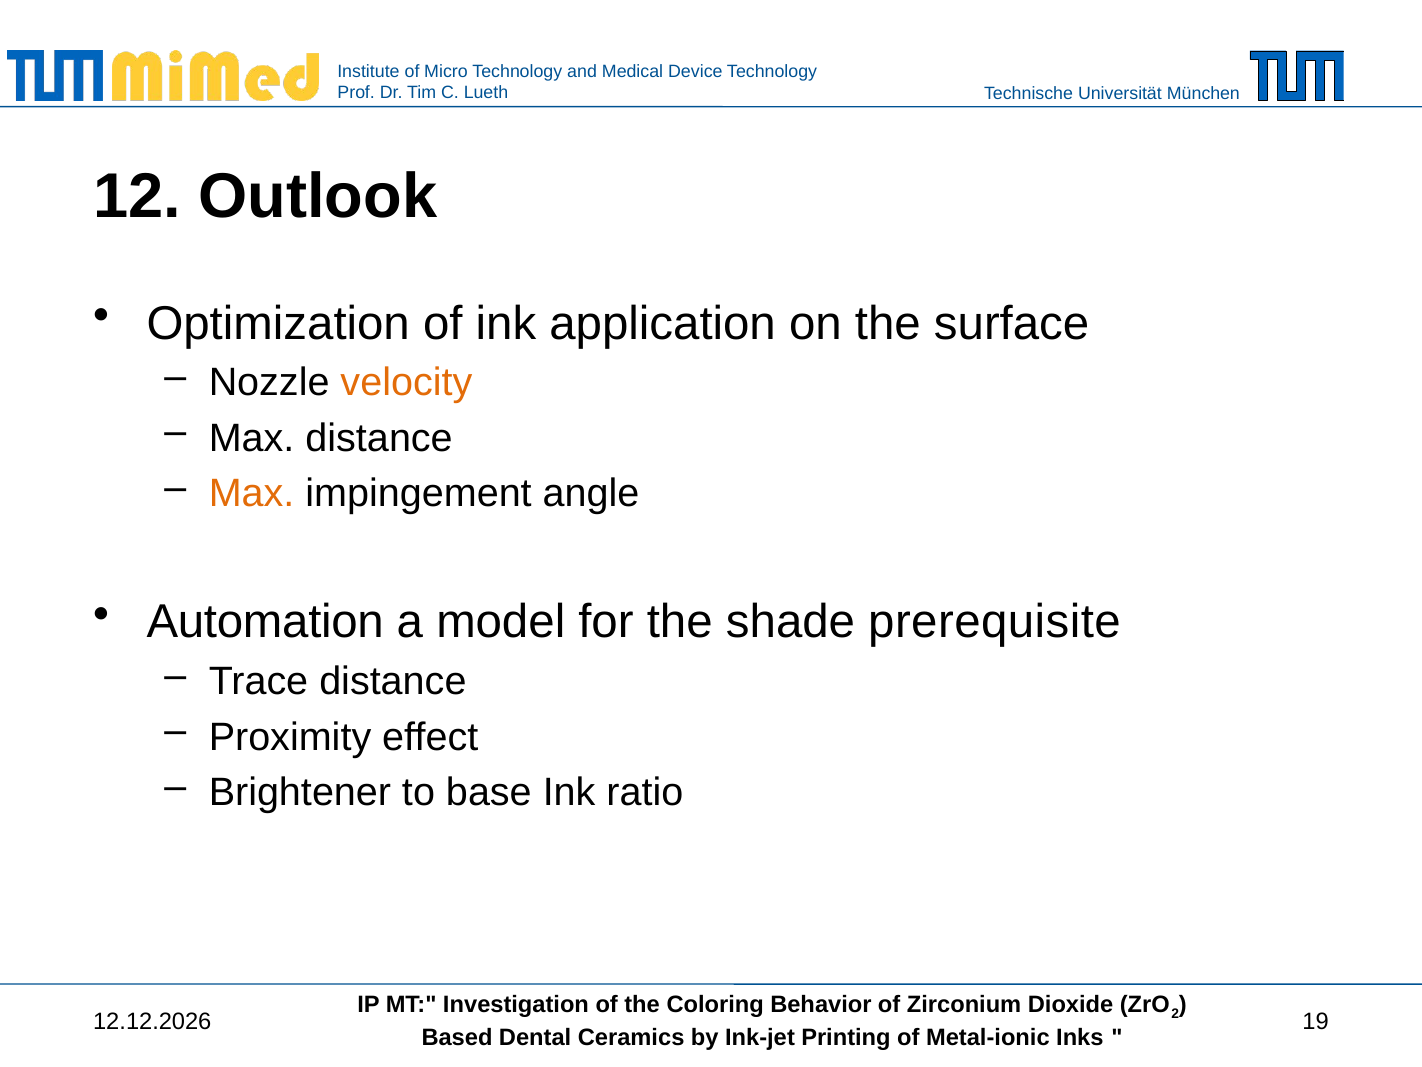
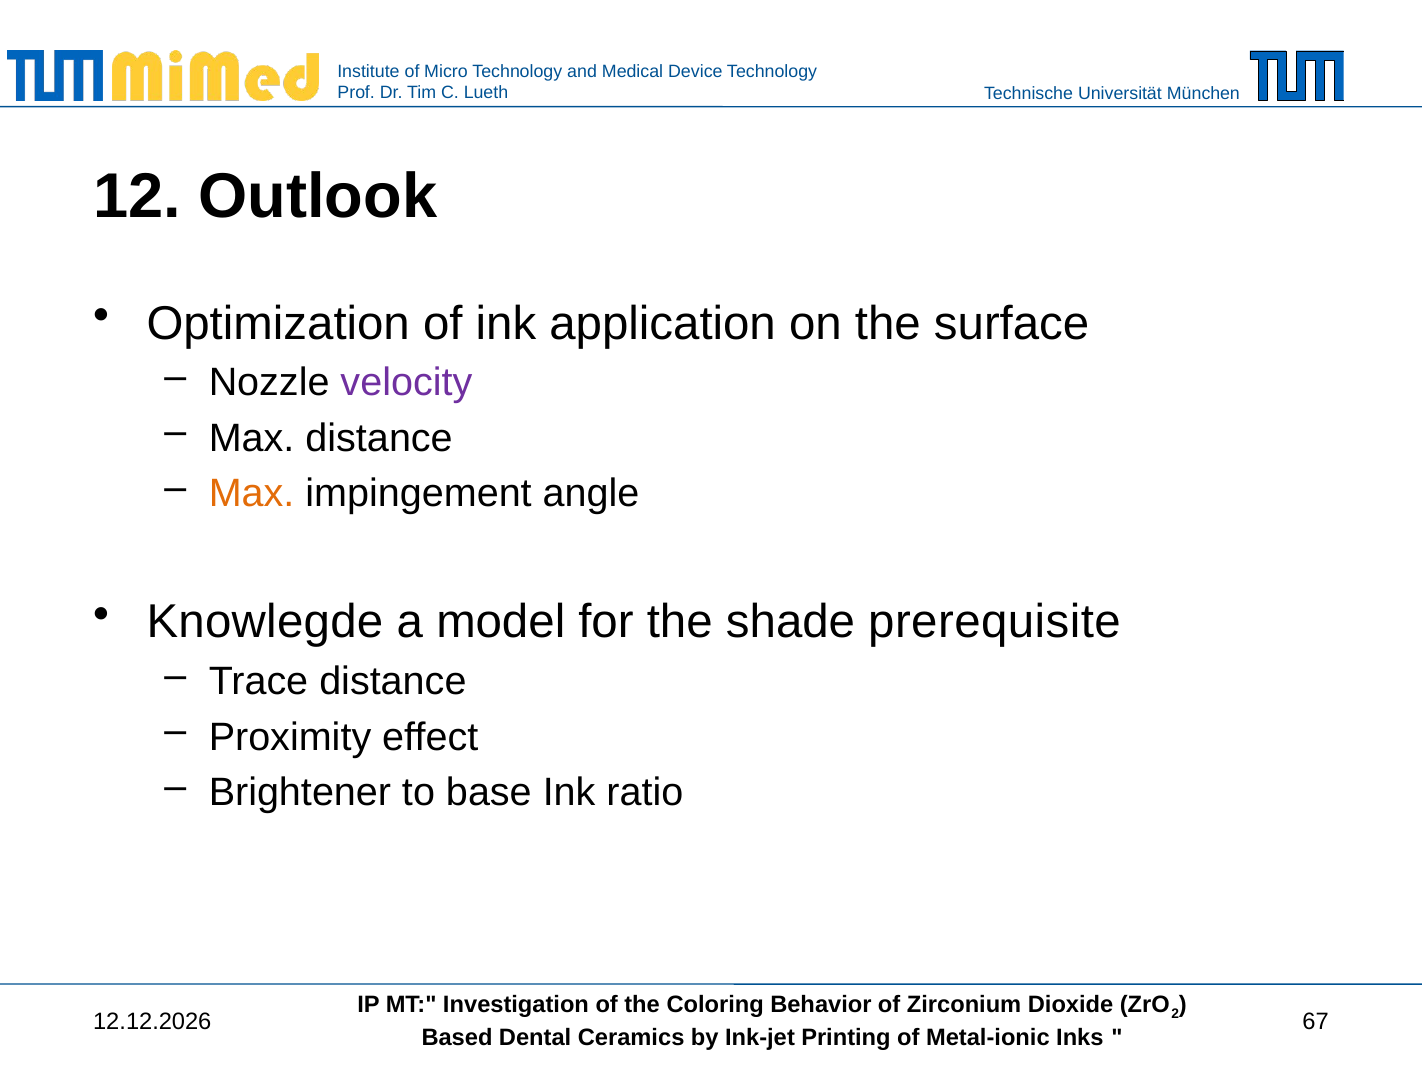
velocity colour: orange -> purple (406, 383)
Automation: Automation -> Knowlegde (265, 622)
19: 19 -> 67 (1316, 1021)
